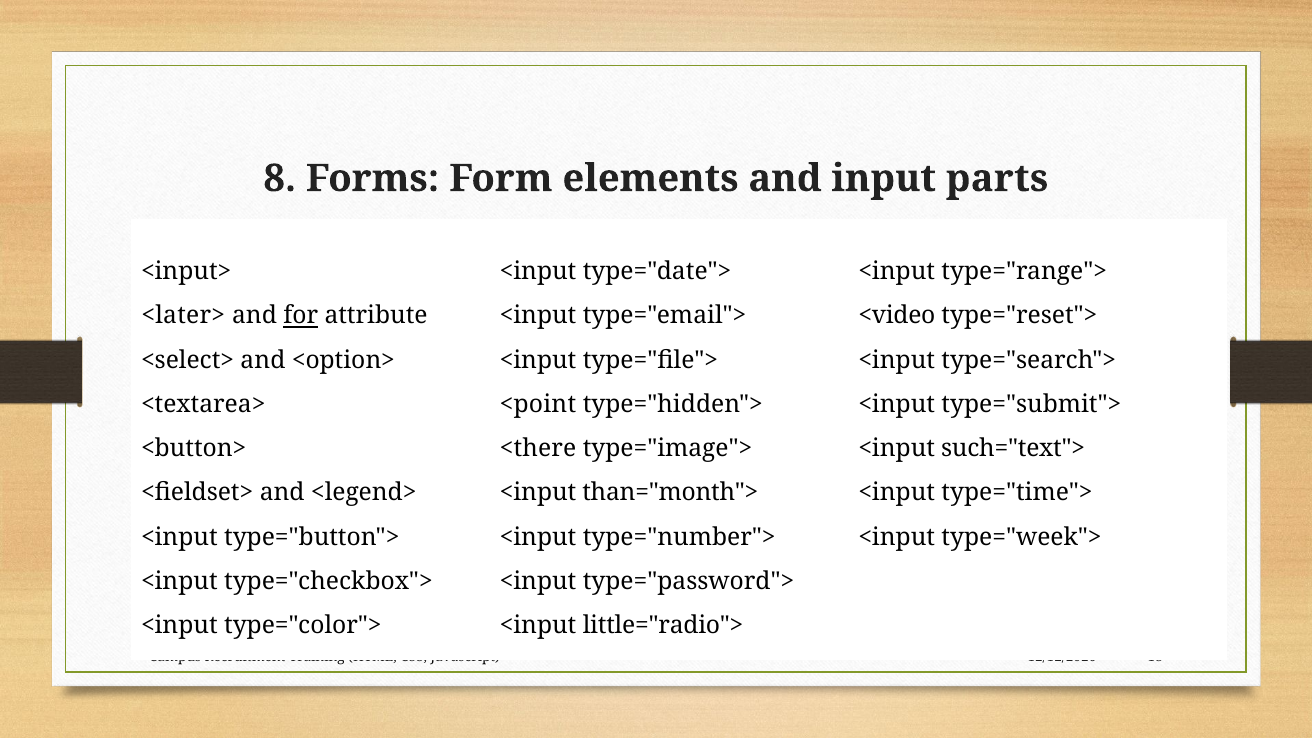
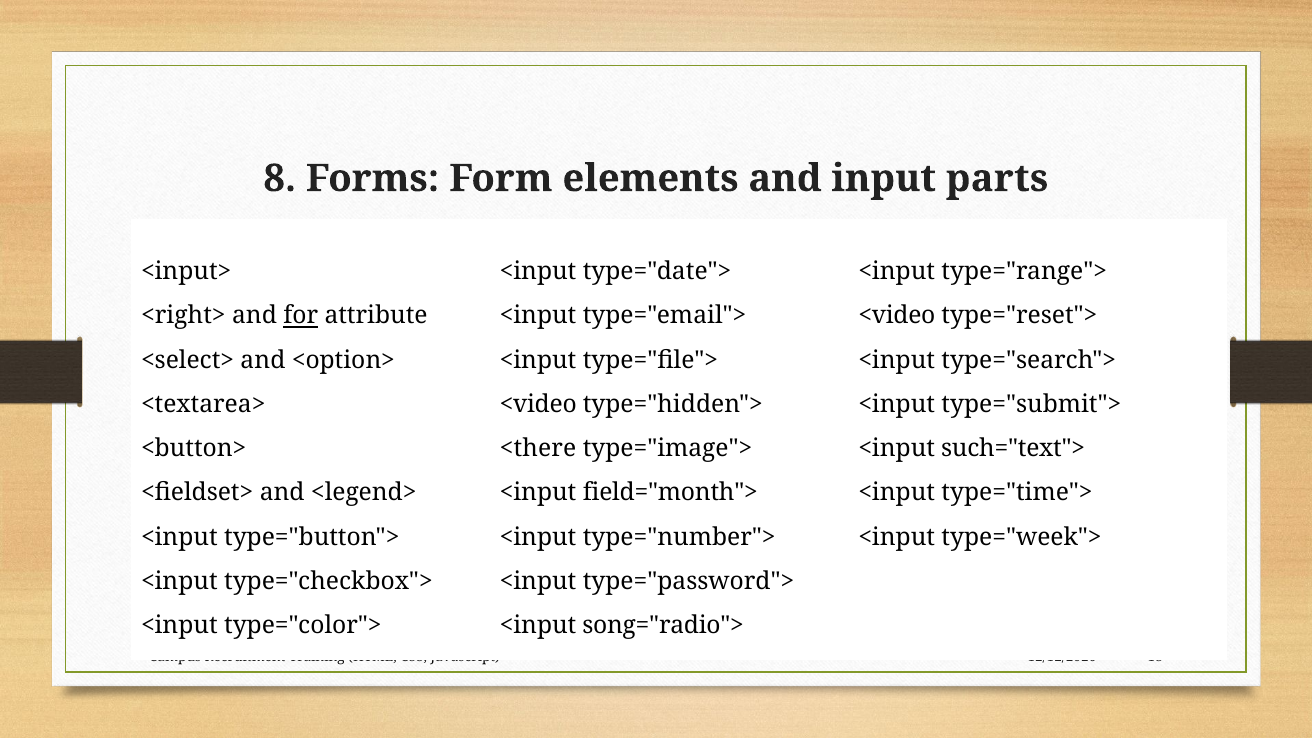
<later>: <later> -> <right> (183, 316)
<point: <point -> <video (538, 404)
than="month">: than="month"> -> field="month"> (670, 493)
little="radio">: little="radio"> -> song="radio"> (663, 626)
